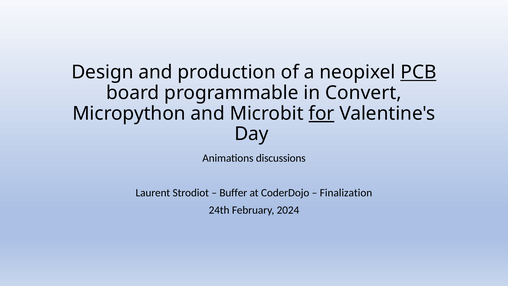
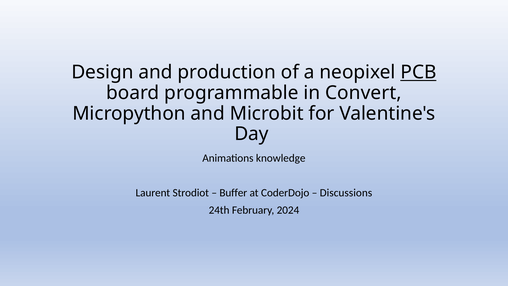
for underline: present -> none (321, 113)
discussions: discussions -> knowledge (281, 158)
Finalization: Finalization -> Discussions (346, 193)
